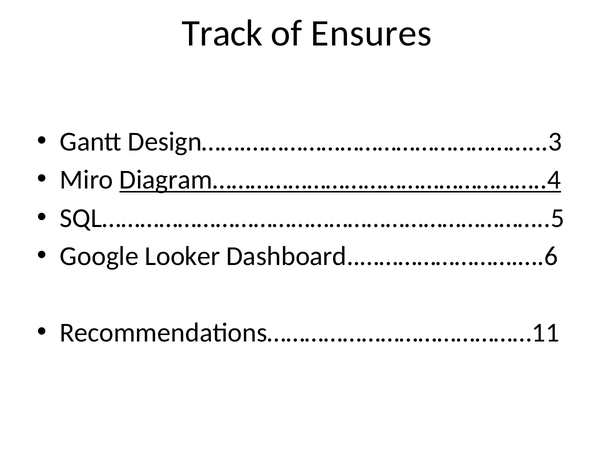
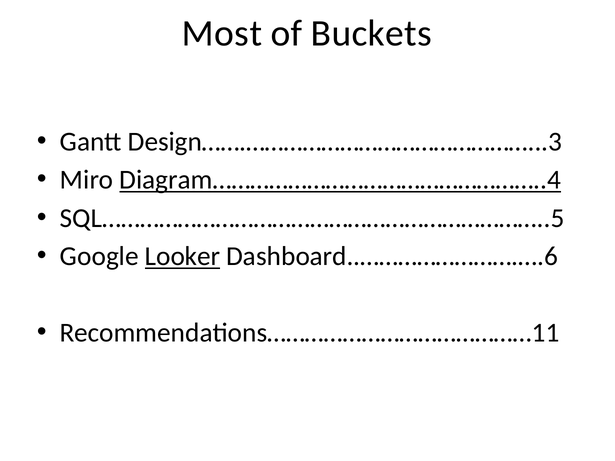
Track: Track -> Most (222, 33)
Ensures: Ensures -> Buckets (371, 33)
Looker underline: none -> present (183, 257)
